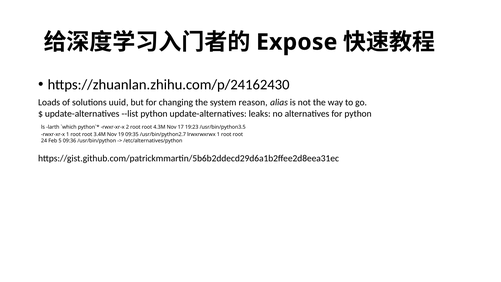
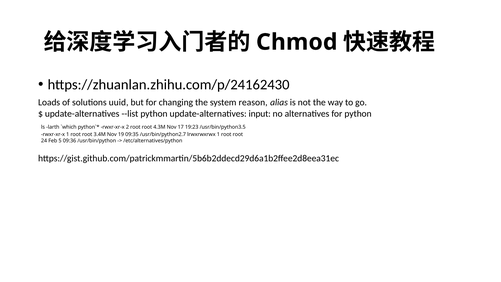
Expose: Expose -> Chmod (297, 42)
leaks: leaks -> input (260, 114)
